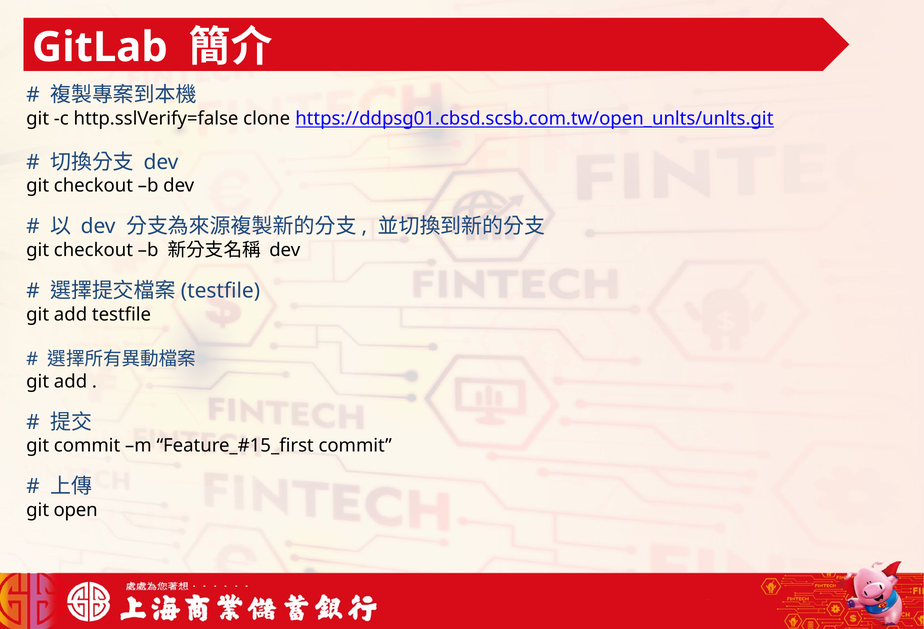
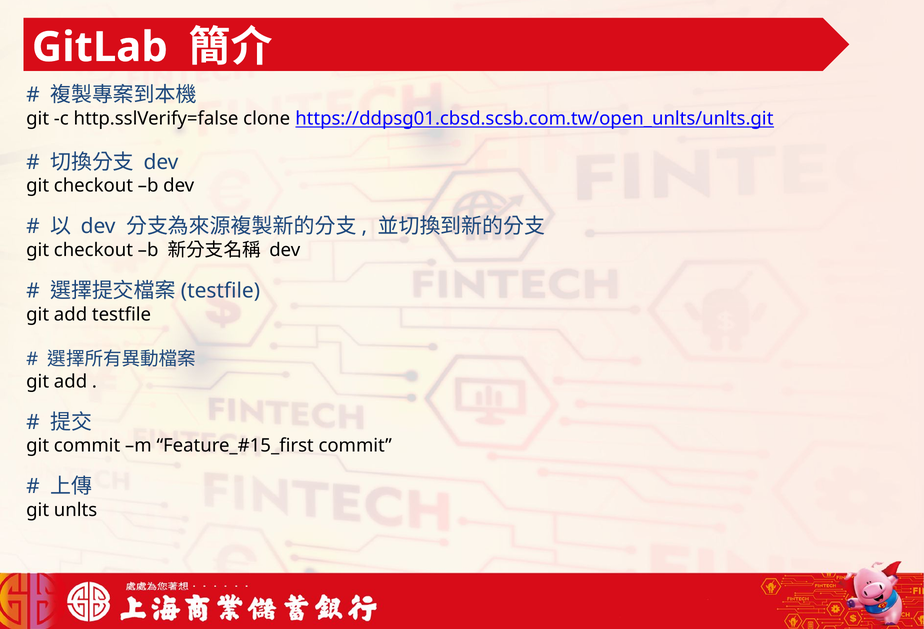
open: open -> unlts (76, 510)
